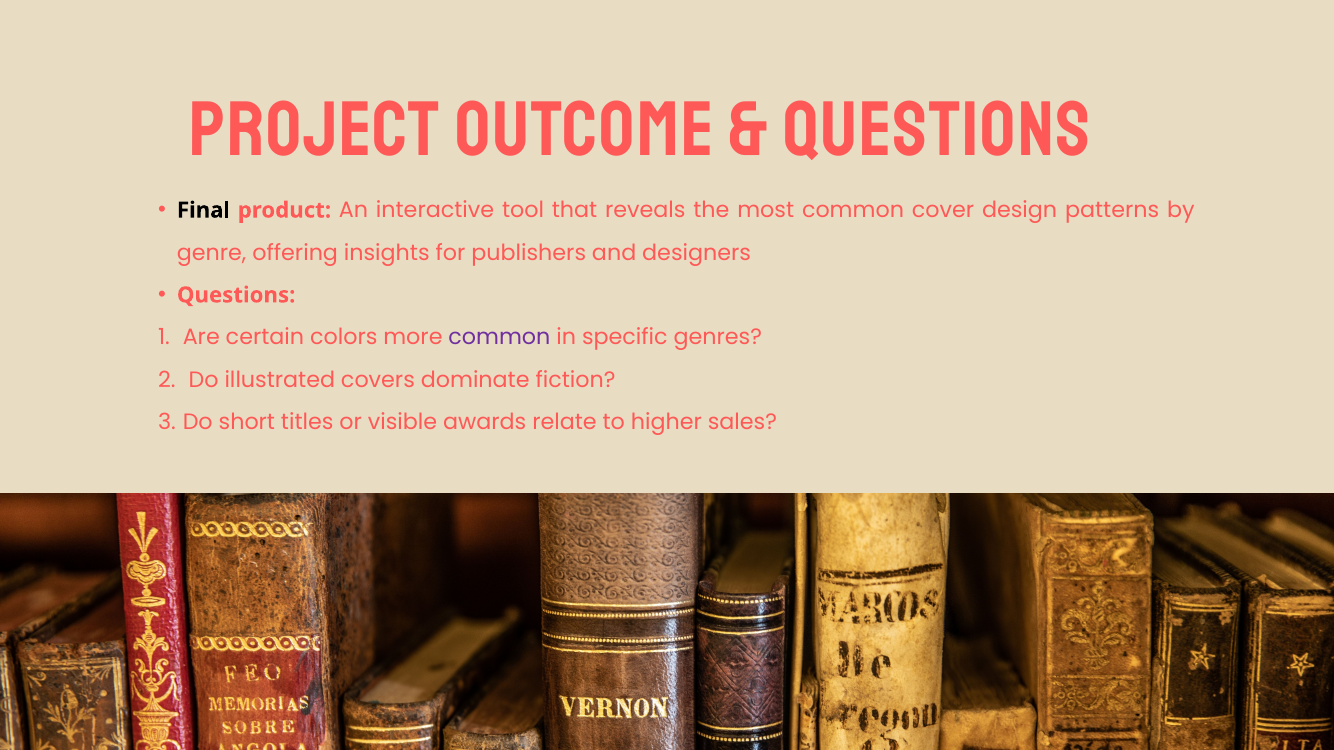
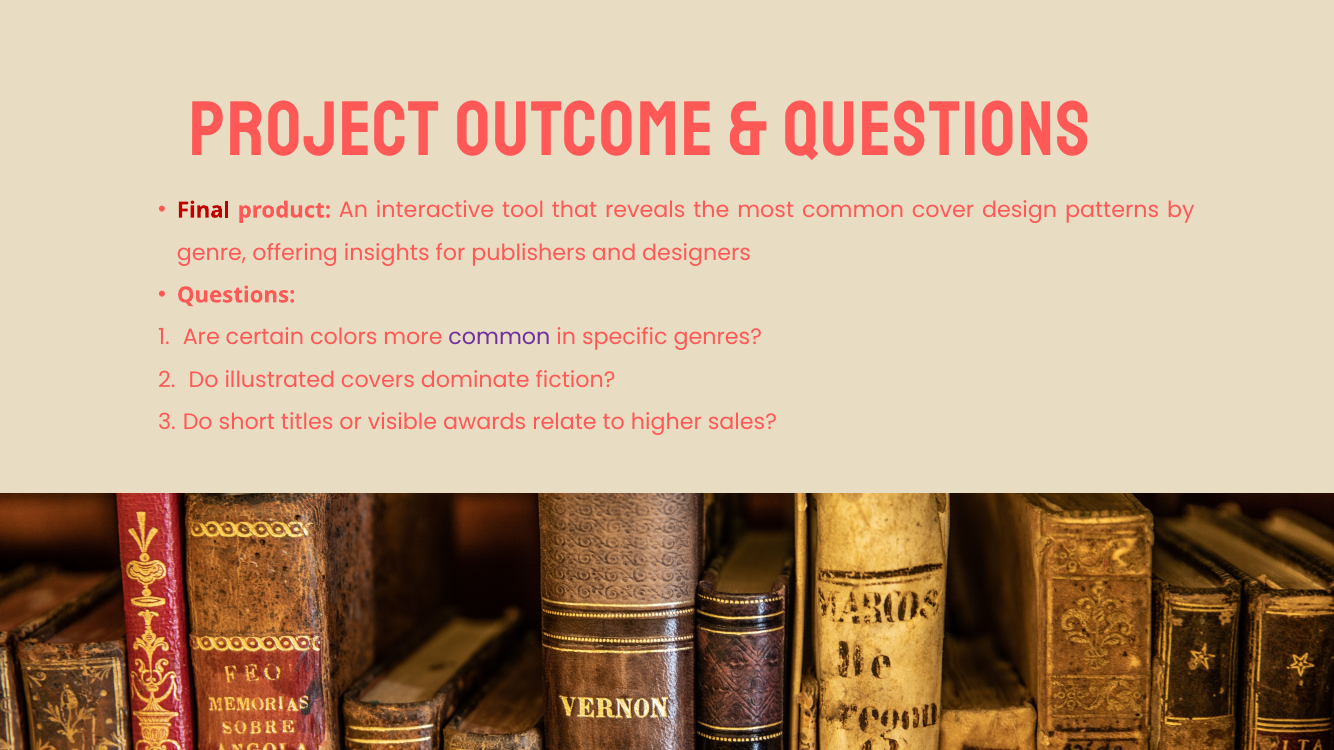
Final colour: black -> red (204, 210)
